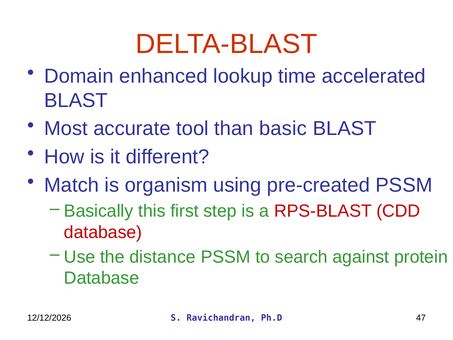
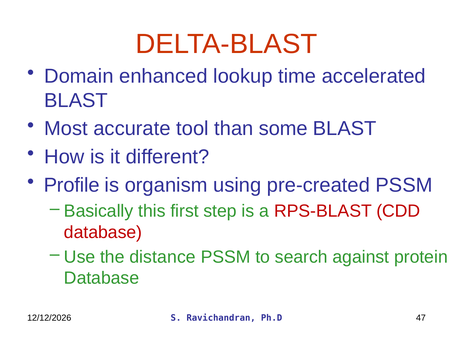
basic: basic -> some (283, 129)
Match: Match -> Profile (72, 185)
